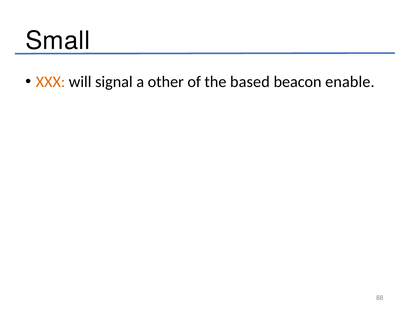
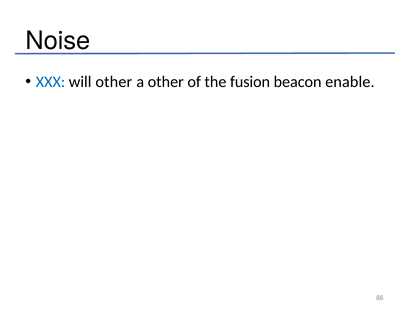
Small: Small -> Noise (58, 41)
XXX colour: orange -> blue (50, 82)
will signal: signal -> other (114, 82)
based: based -> fusion (250, 82)
